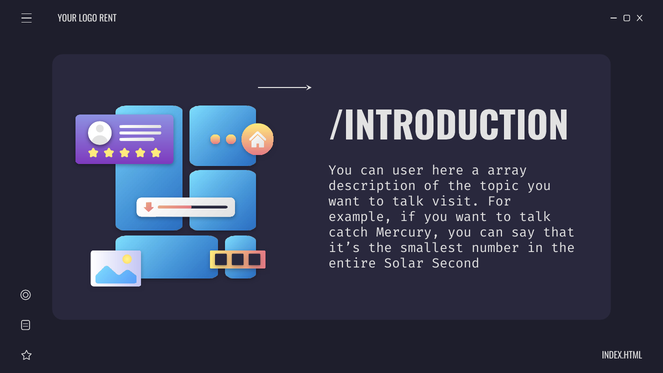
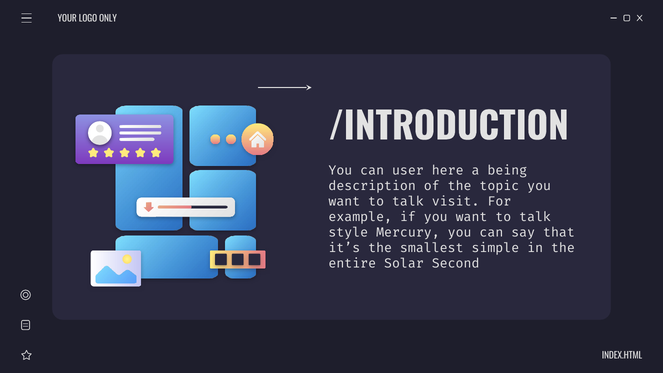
RENT: RENT -> ONLY (108, 19)
array: array -> being (507, 170)
catch: catch -> style (348, 232)
number: number -> simple (495, 248)
